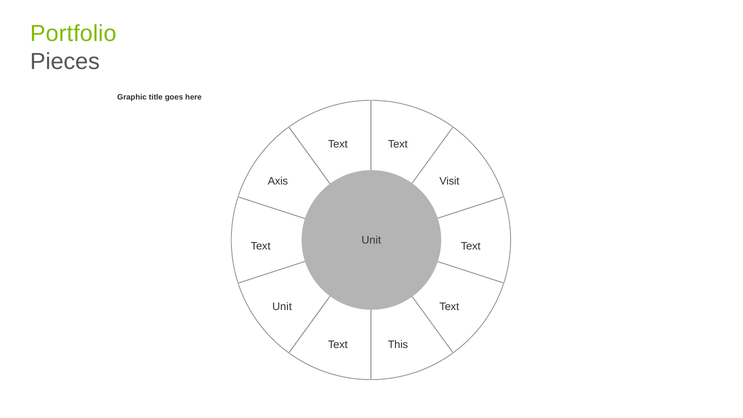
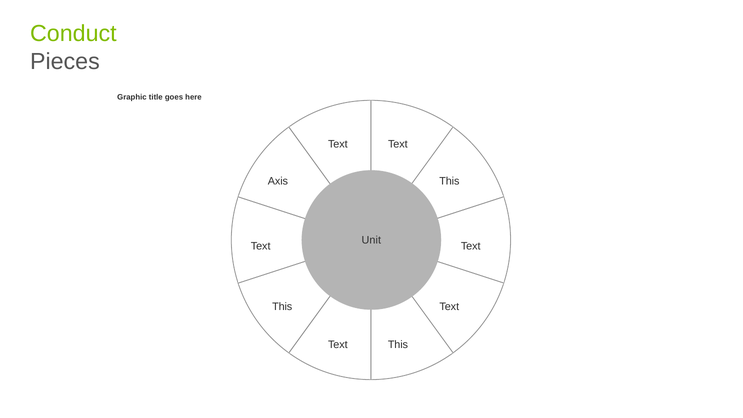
Portfolio: Portfolio -> Conduct (73, 34)
Visit: Visit -> This (449, 181)
Unit: Unit -> This (282, 306)
